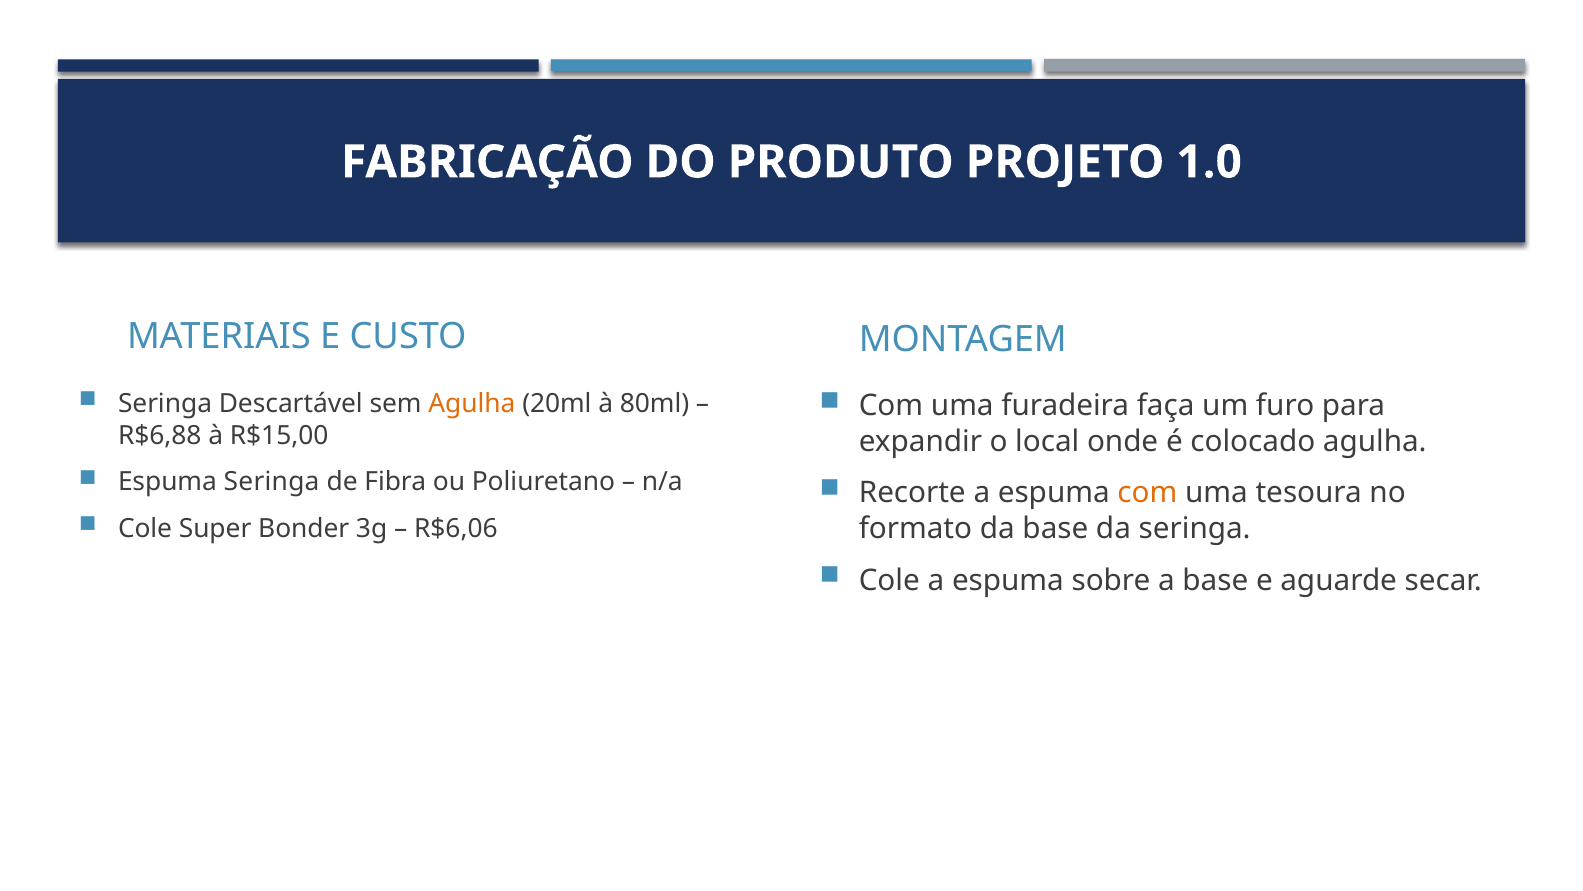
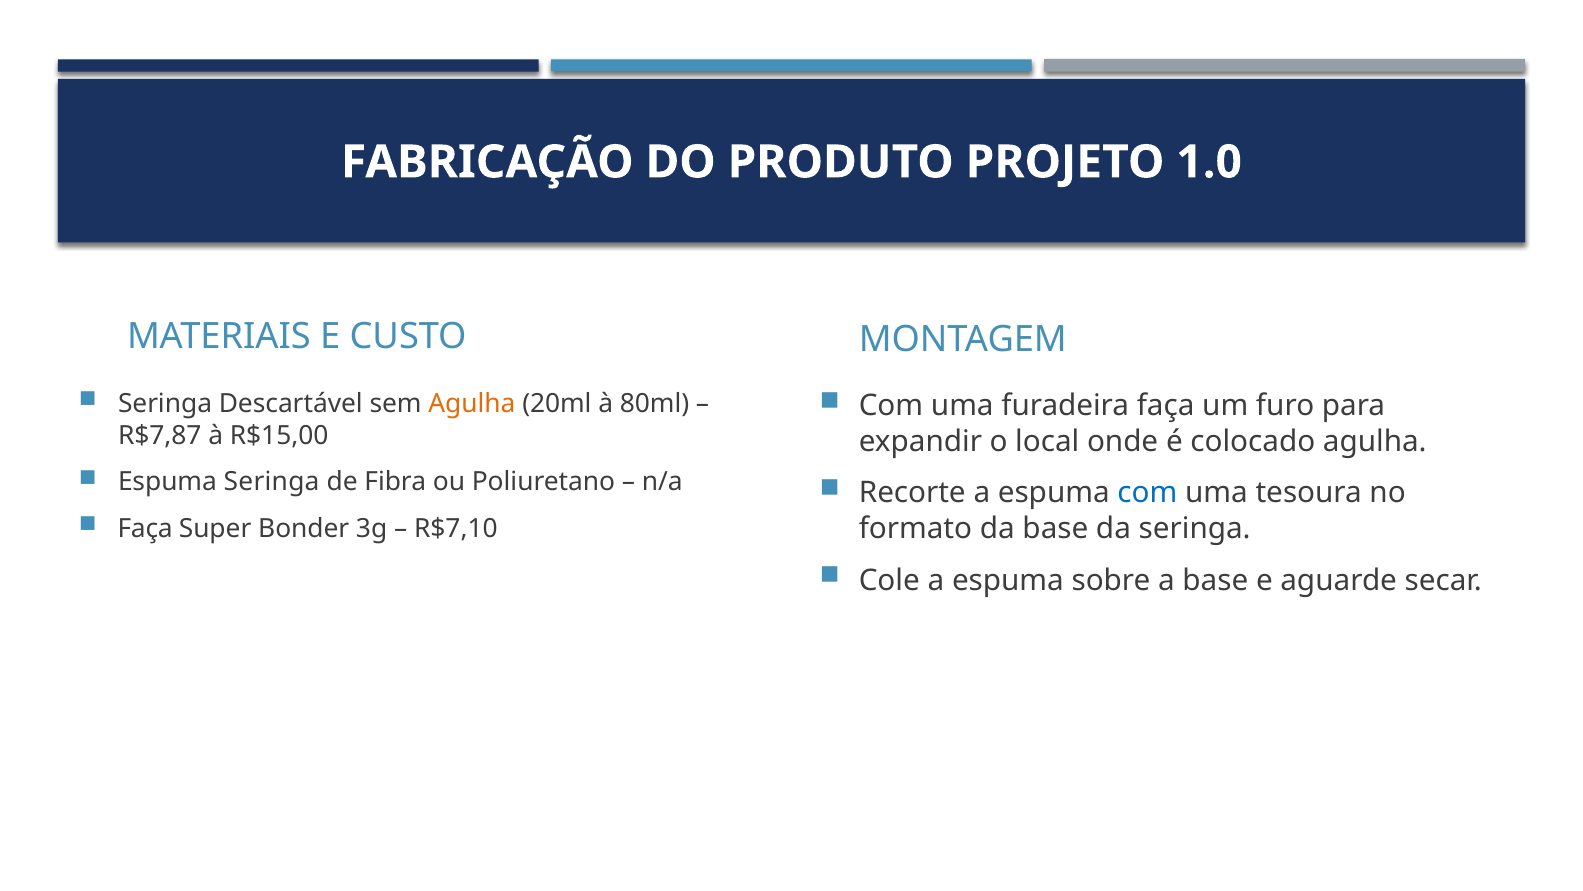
R$6,88: R$6,88 -> R$7,87 (160, 435)
com colour: orange -> blue (1147, 493)
Cole: Cole -> Faça (145, 529)
R$6,06: R$6,06 -> R$7,10 (456, 529)
